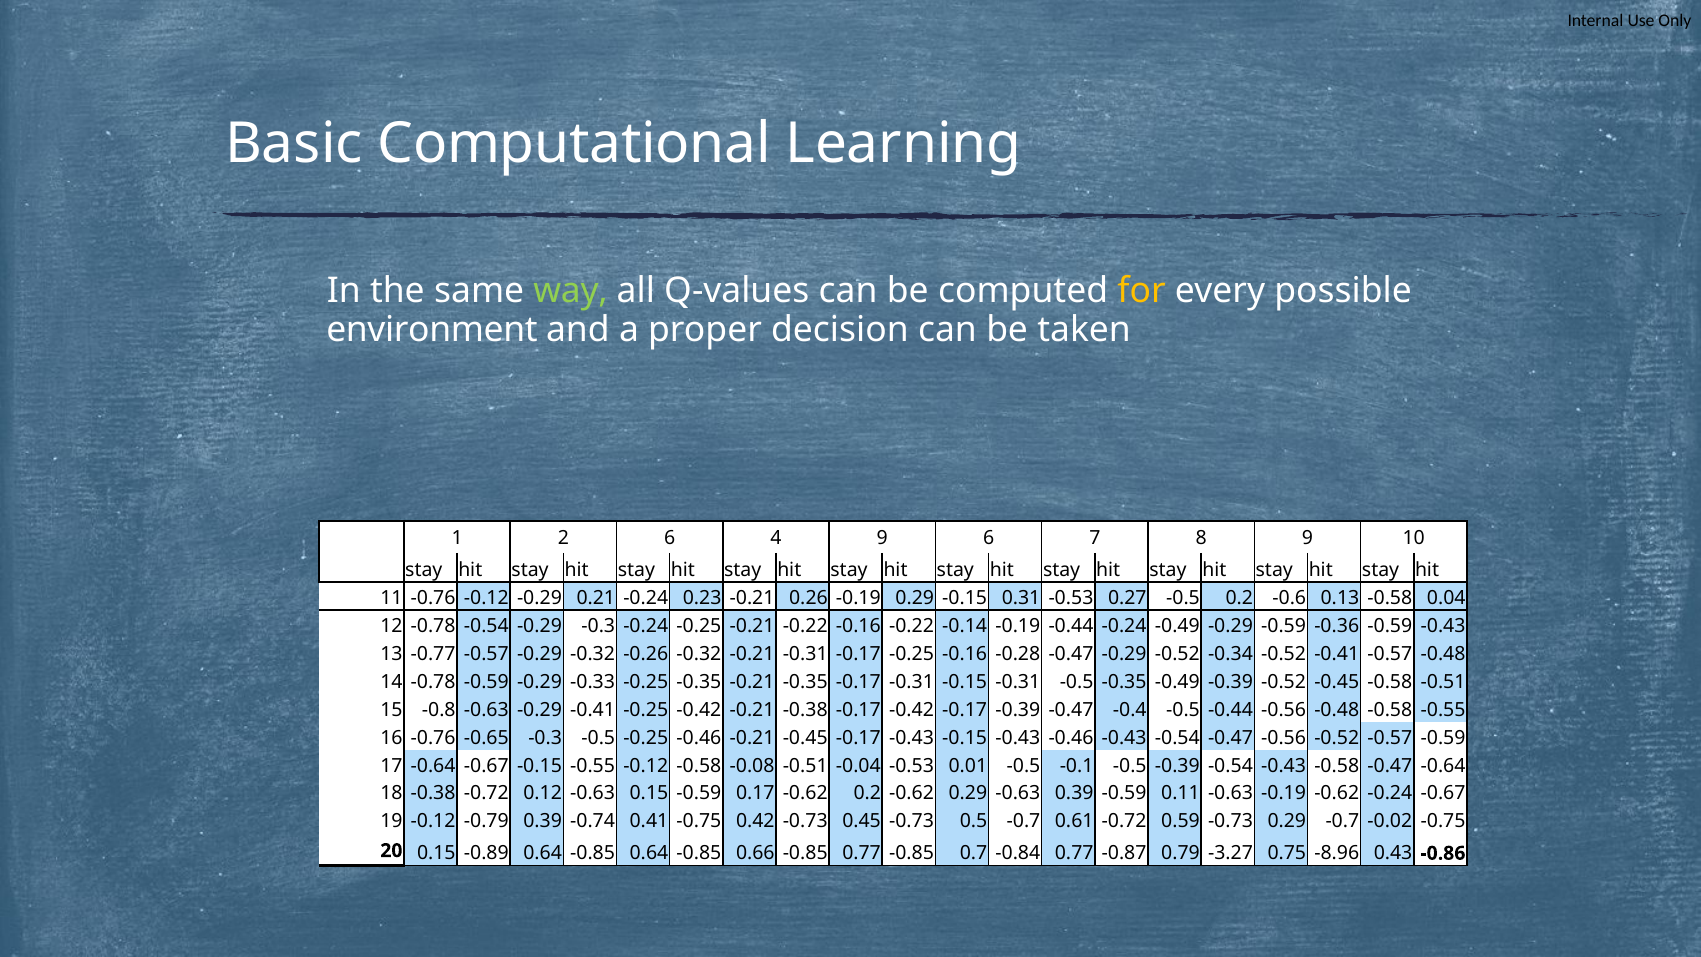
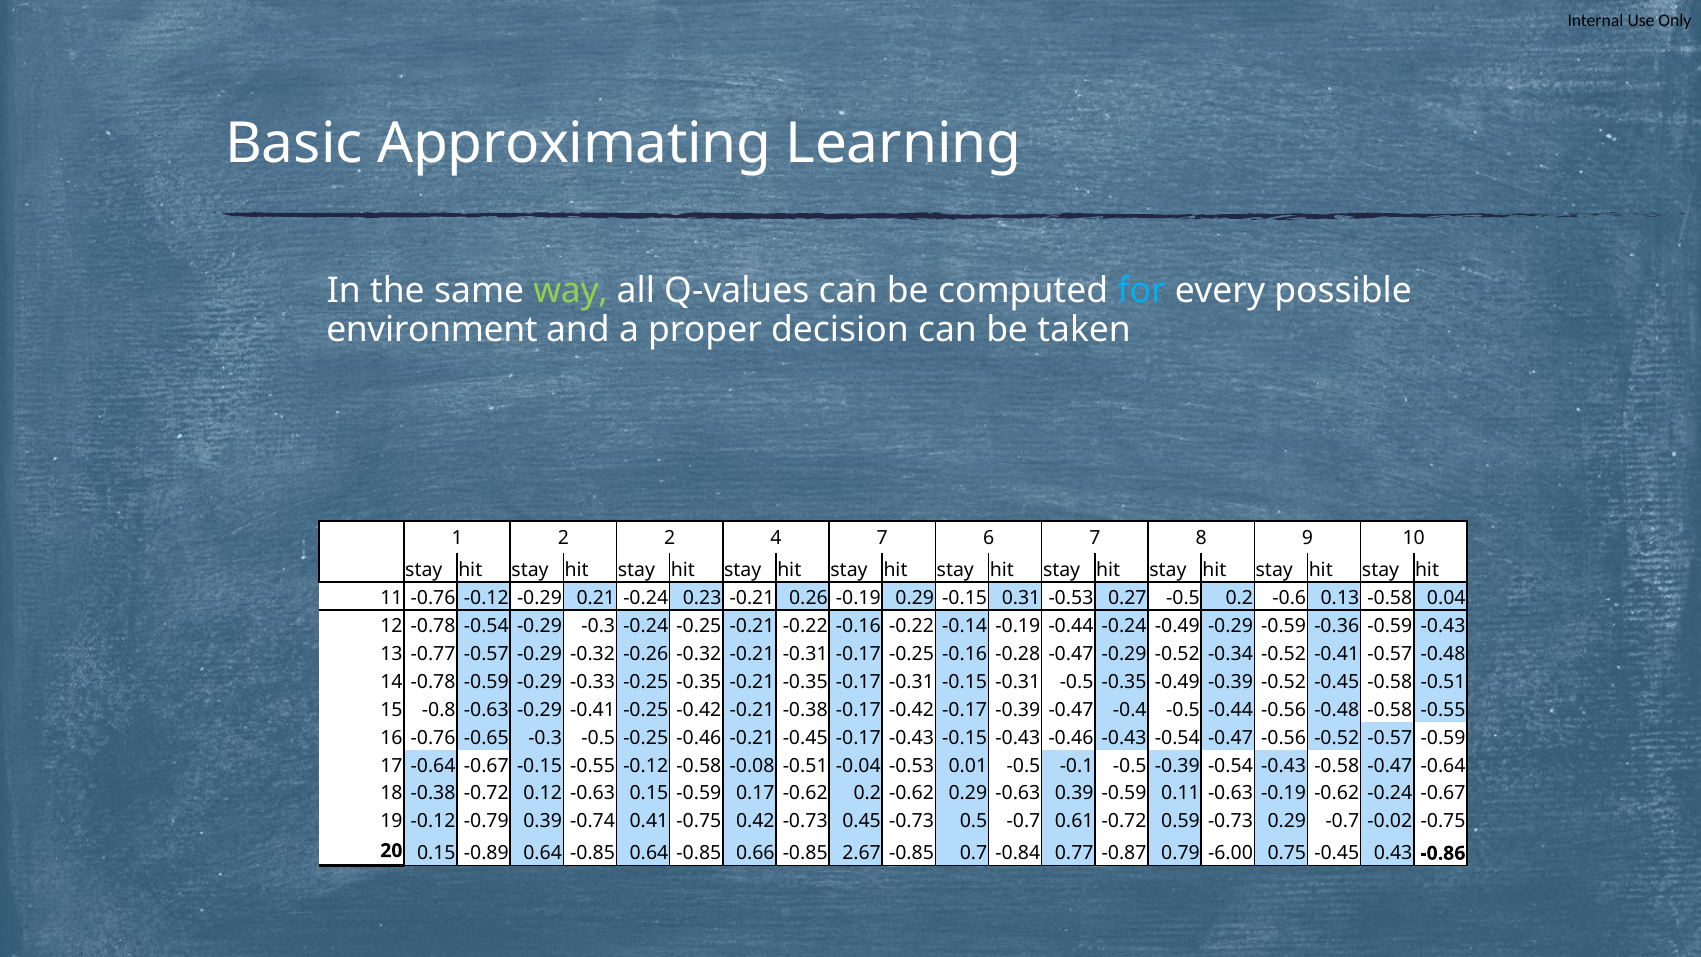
Computational: Computational -> Approximating (574, 143)
for colour: yellow -> light blue (1141, 291)
2 6: 6 -> 2 (670, 538)
4 9: 9 -> 7 (882, 538)
-0.85 0.77: 0.77 -> 2.67 (862, 853)
-3.27: -3.27 -> -6.00 (1230, 853)
0.75 -8.96: -8.96 -> -0.45 (1337, 853)
